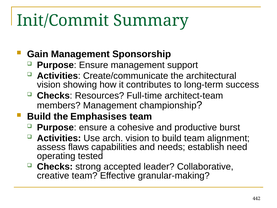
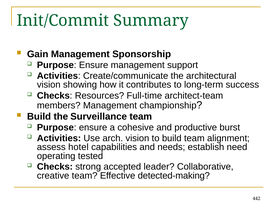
Emphasises: Emphasises -> Surveillance (99, 116)
flaws: flaws -> hotel (78, 147)
granular-making: granular-making -> detected-making (174, 175)
